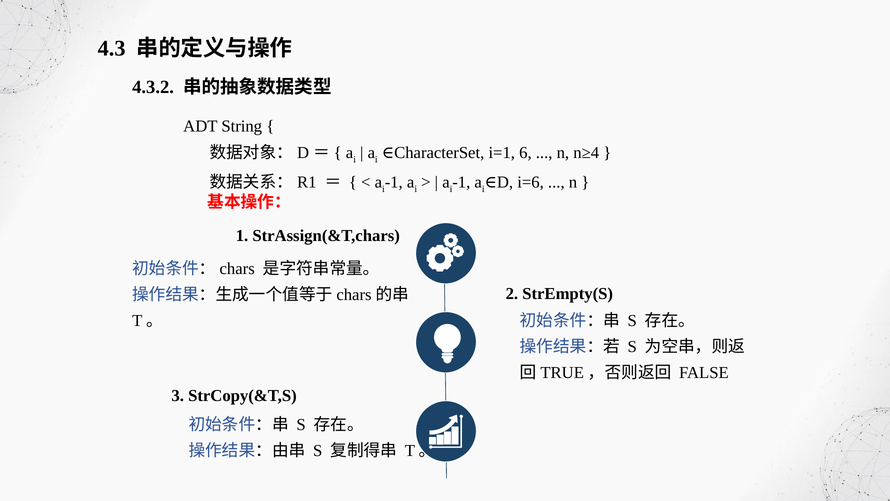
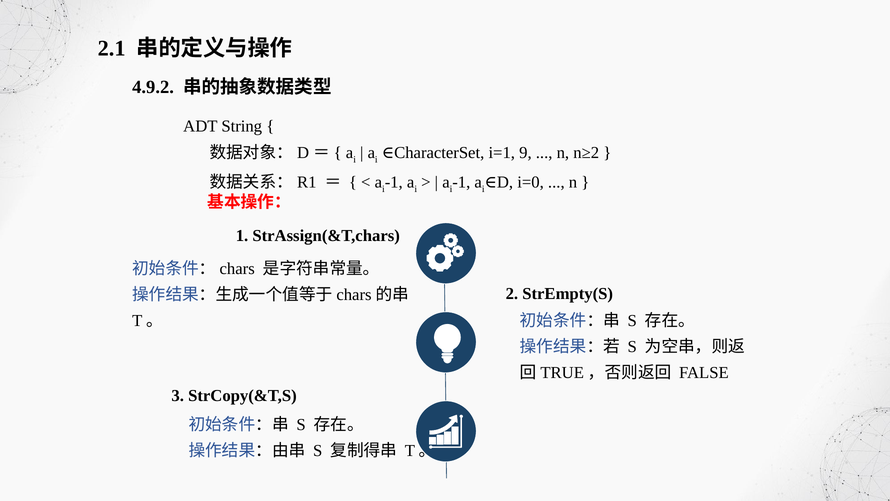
4.3: 4.3 -> 2.1 (112, 48)
4.3.2: 4.3.2 -> 4.9.2 (153, 87)
6: 6 -> 9 (525, 153)
n≥4: n≥4 -> n≥2 (586, 153)
i=6: i=6 -> i=0 (531, 182)
